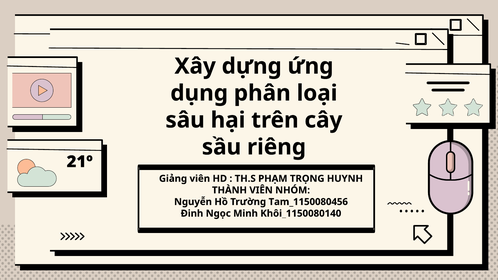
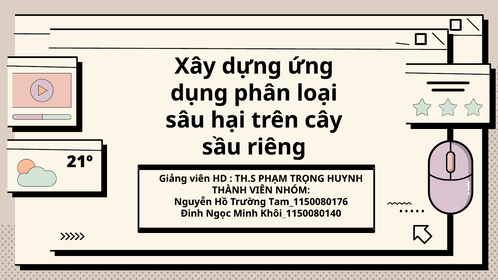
Tam_1150080456: Tam_1150080456 -> Tam_1150080176 (308, 202)
